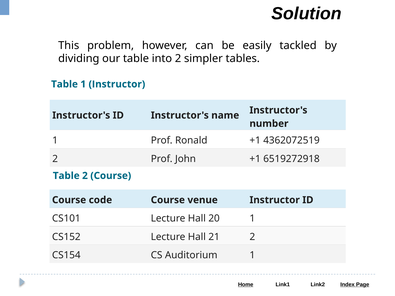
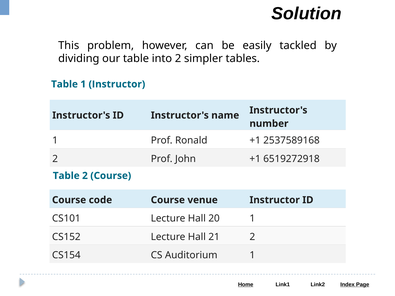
4362072519: 4362072519 -> 2537589168 (291, 141)
